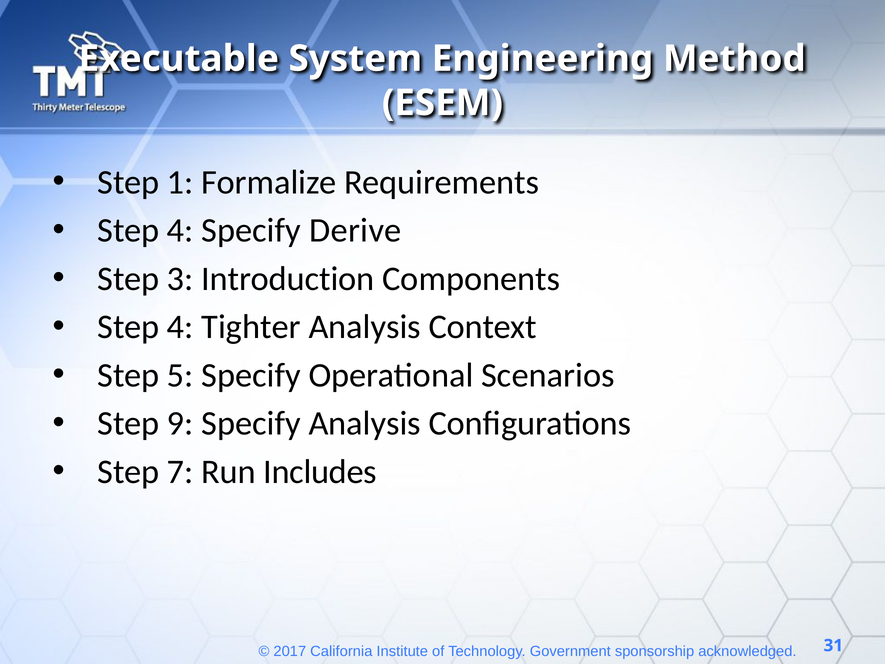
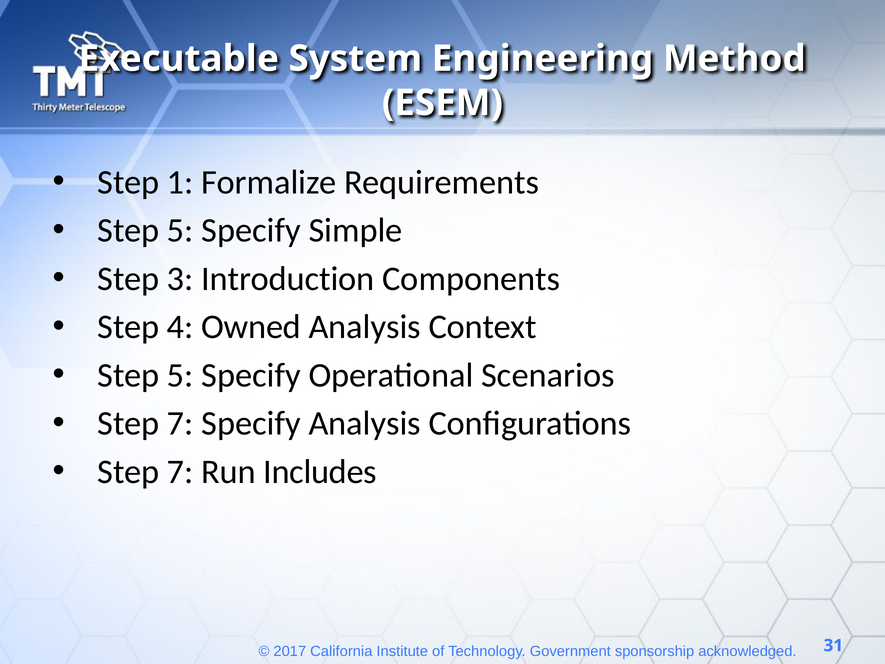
4: 4 -> 5 (180, 231)
Derive: Derive -> Simple (355, 231)
Tighter: Tighter -> Owned (251, 327)
9: 9 -> 7 (180, 423)
